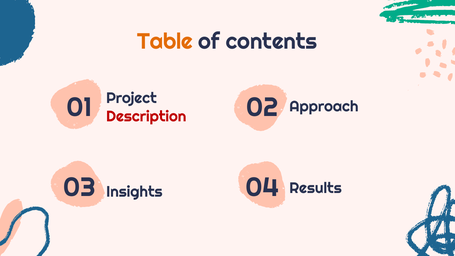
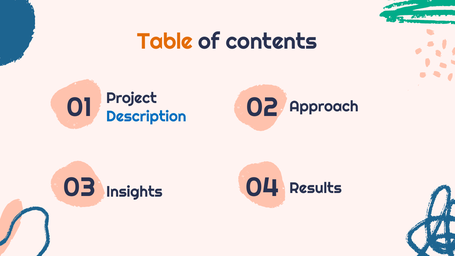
Description colour: red -> blue (146, 116)
